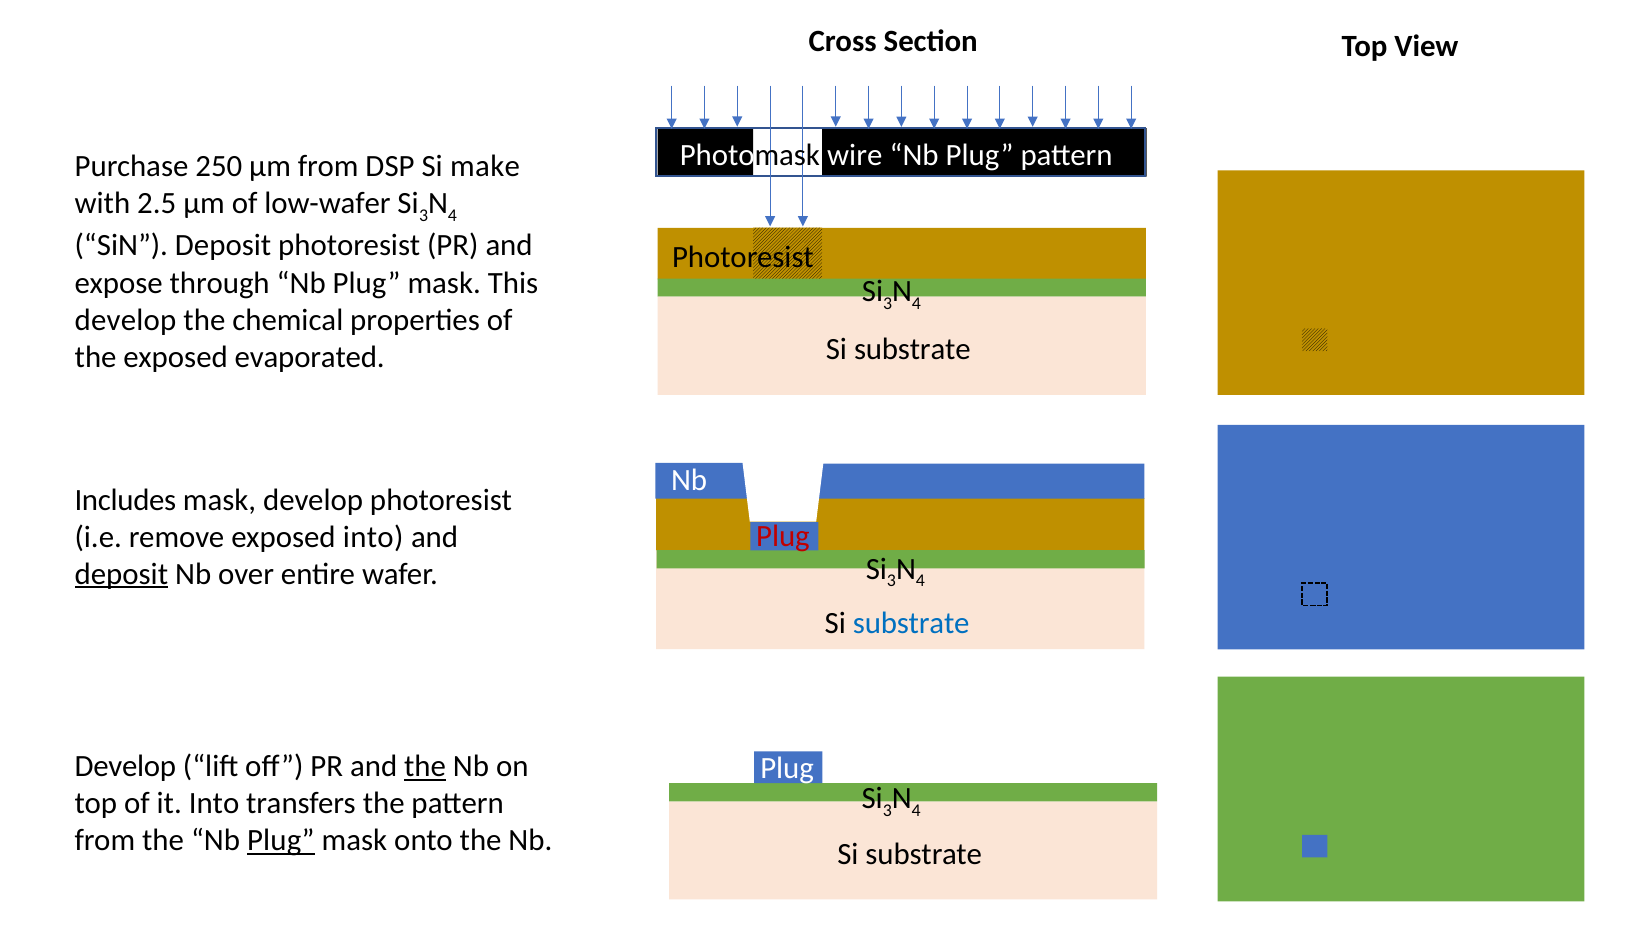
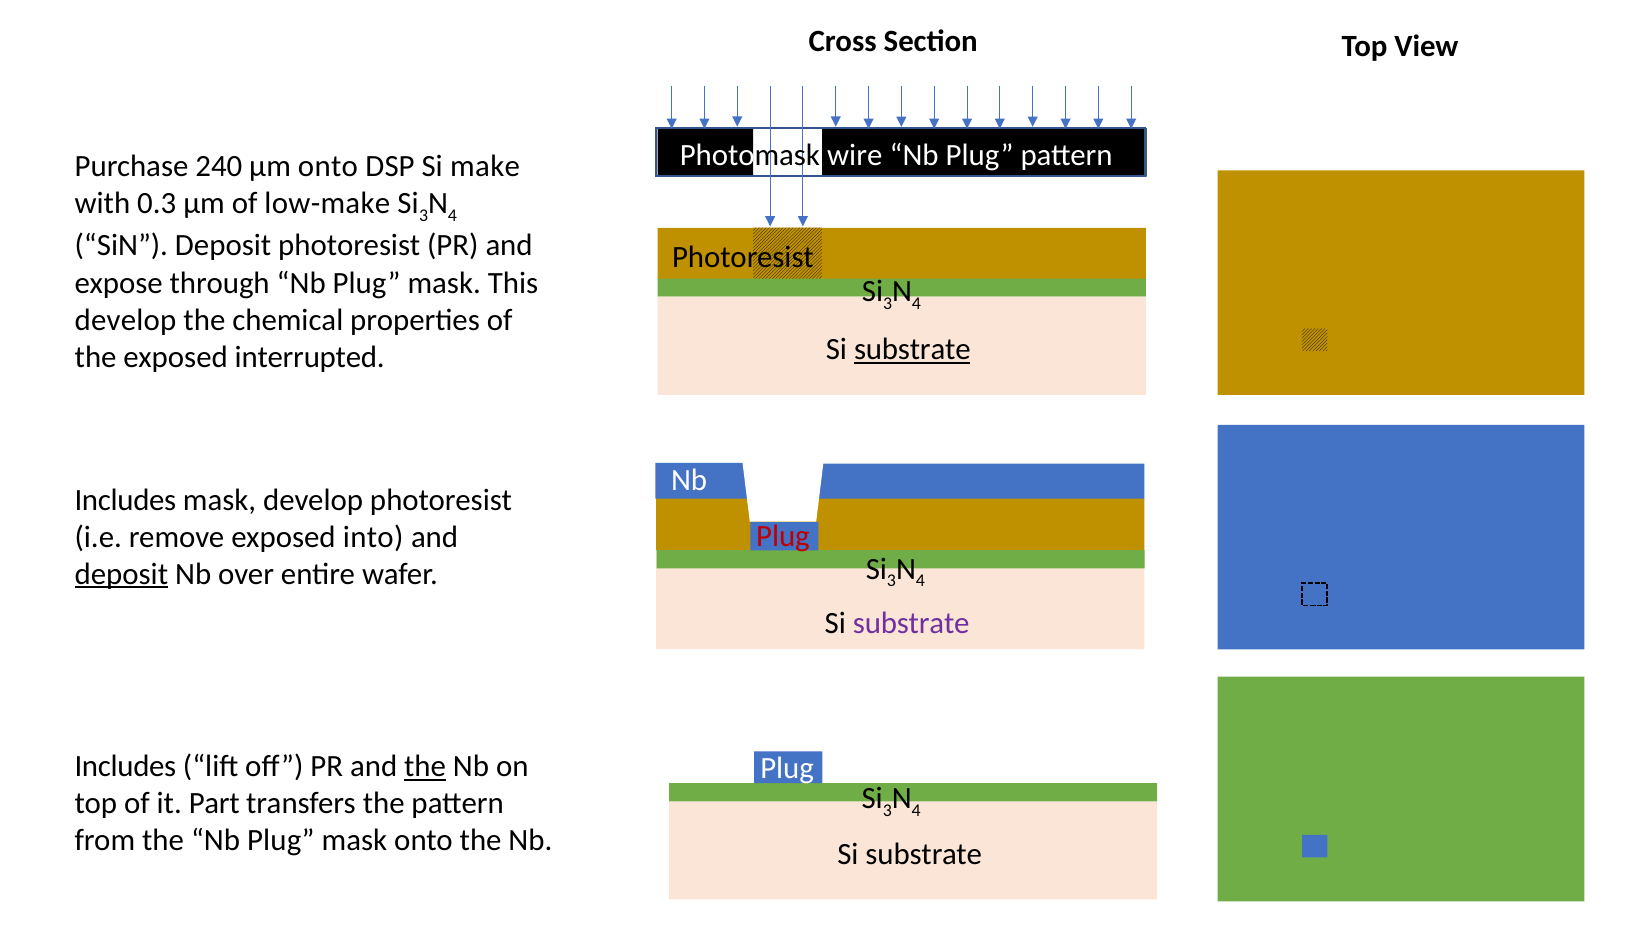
250: 250 -> 240 (219, 166)
µm from: from -> onto (328, 166)
2.5: 2.5 -> 0.3 (157, 203)
low-wafer: low-wafer -> low-make (327, 203)
substrate underline: none -> present (912, 349)
evaporated: evaporated -> interrupted (310, 357)
substrate colour: blue -> purple (911, 623)
Develop: Develop -> Includes (125, 766)
it Into: Into -> Part (214, 803)
Plug underline: present -> none (281, 840)
